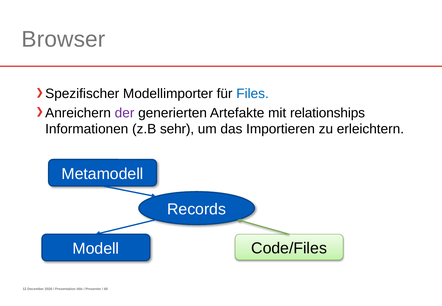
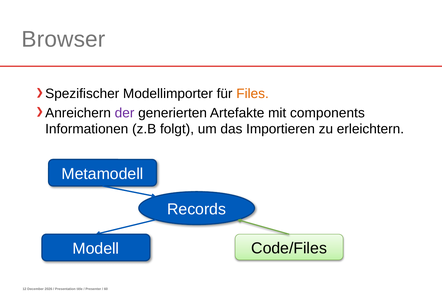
Files colour: blue -> orange (253, 94)
relationships: relationships -> components (327, 113)
sehr: sehr -> folgt (177, 129)
